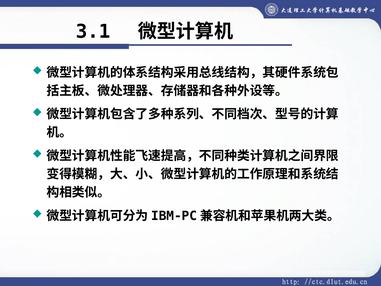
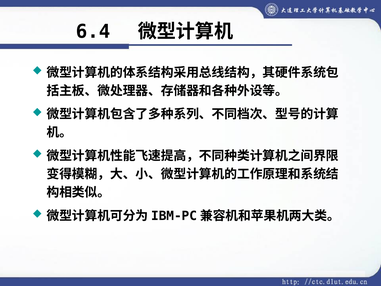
3.1: 3.1 -> 6.4 (93, 32)
